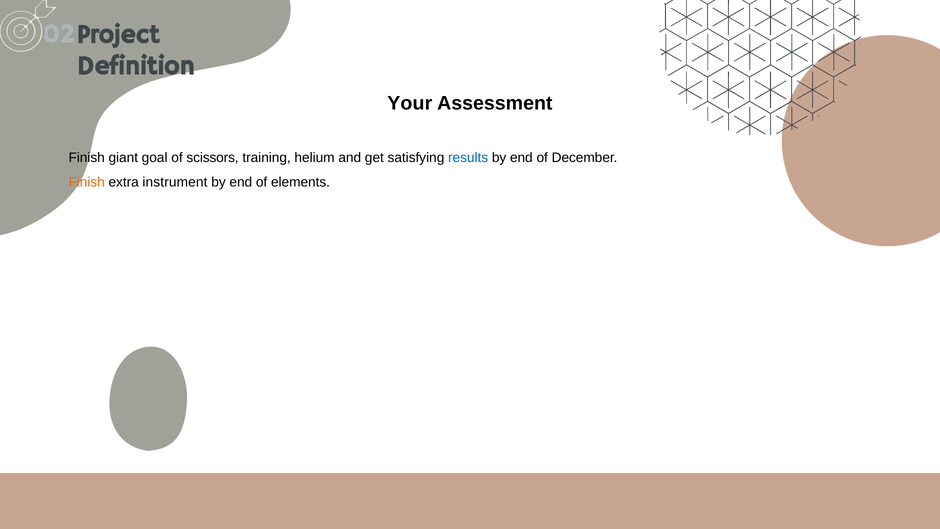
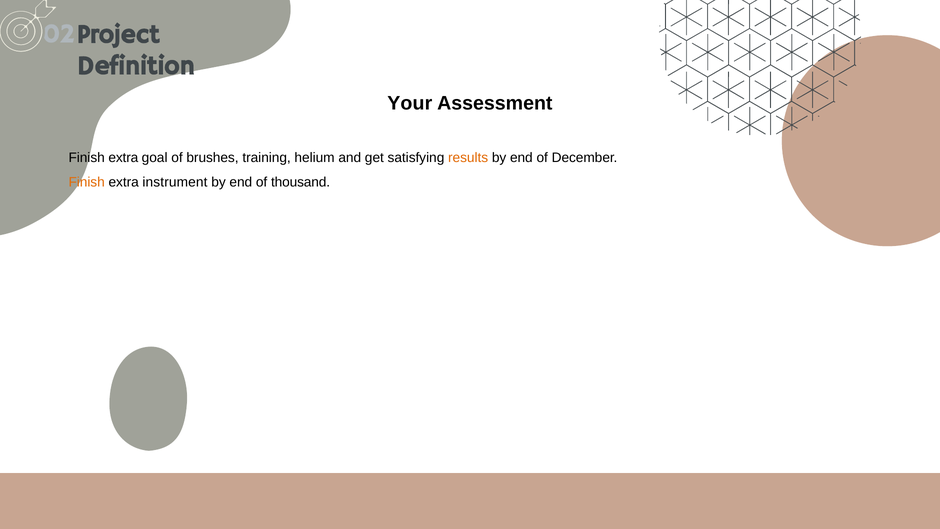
giant: giant -> extra (123, 158)
scissors: scissors -> brushes (213, 158)
results colour: blue -> orange (468, 158)
elements: elements -> thousand (301, 182)
